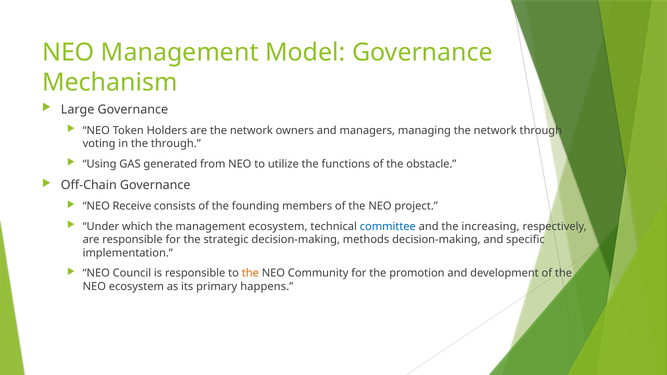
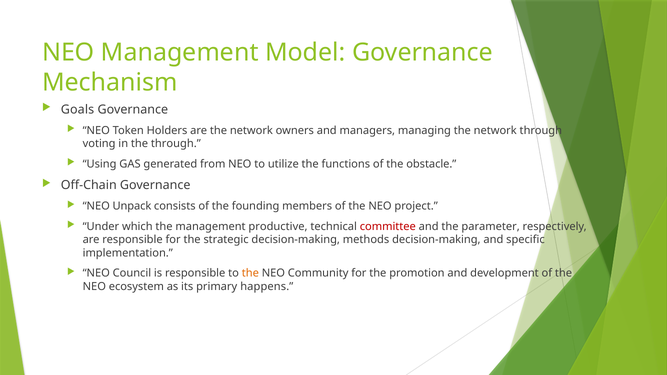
Large: Large -> Goals (78, 109)
Receive: Receive -> Unpack (132, 206)
management ecosystem: ecosystem -> productive (278, 227)
committee colour: blue -> red (388, 227)
increasing: increasing -> parameter (491, 227)
